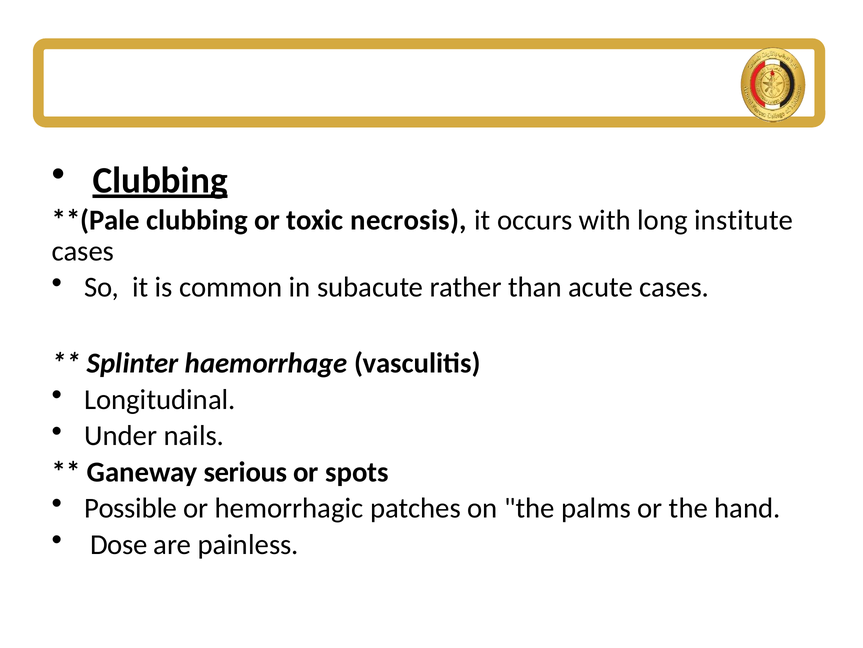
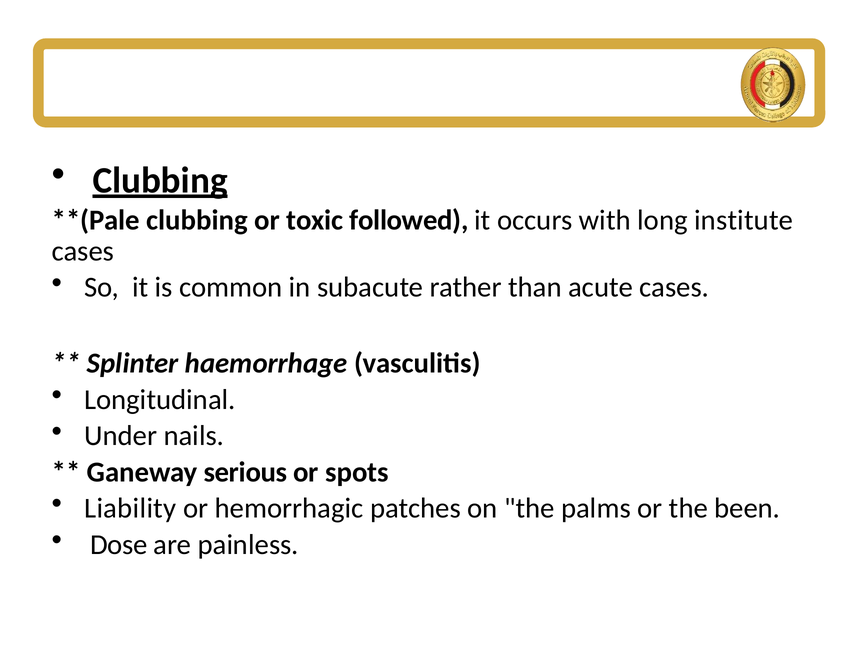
necrosis: necrosis -> followed (409, 220)
Possible: Possible -> Liability (130, 508)
hand: hand -> been (747, 508)
